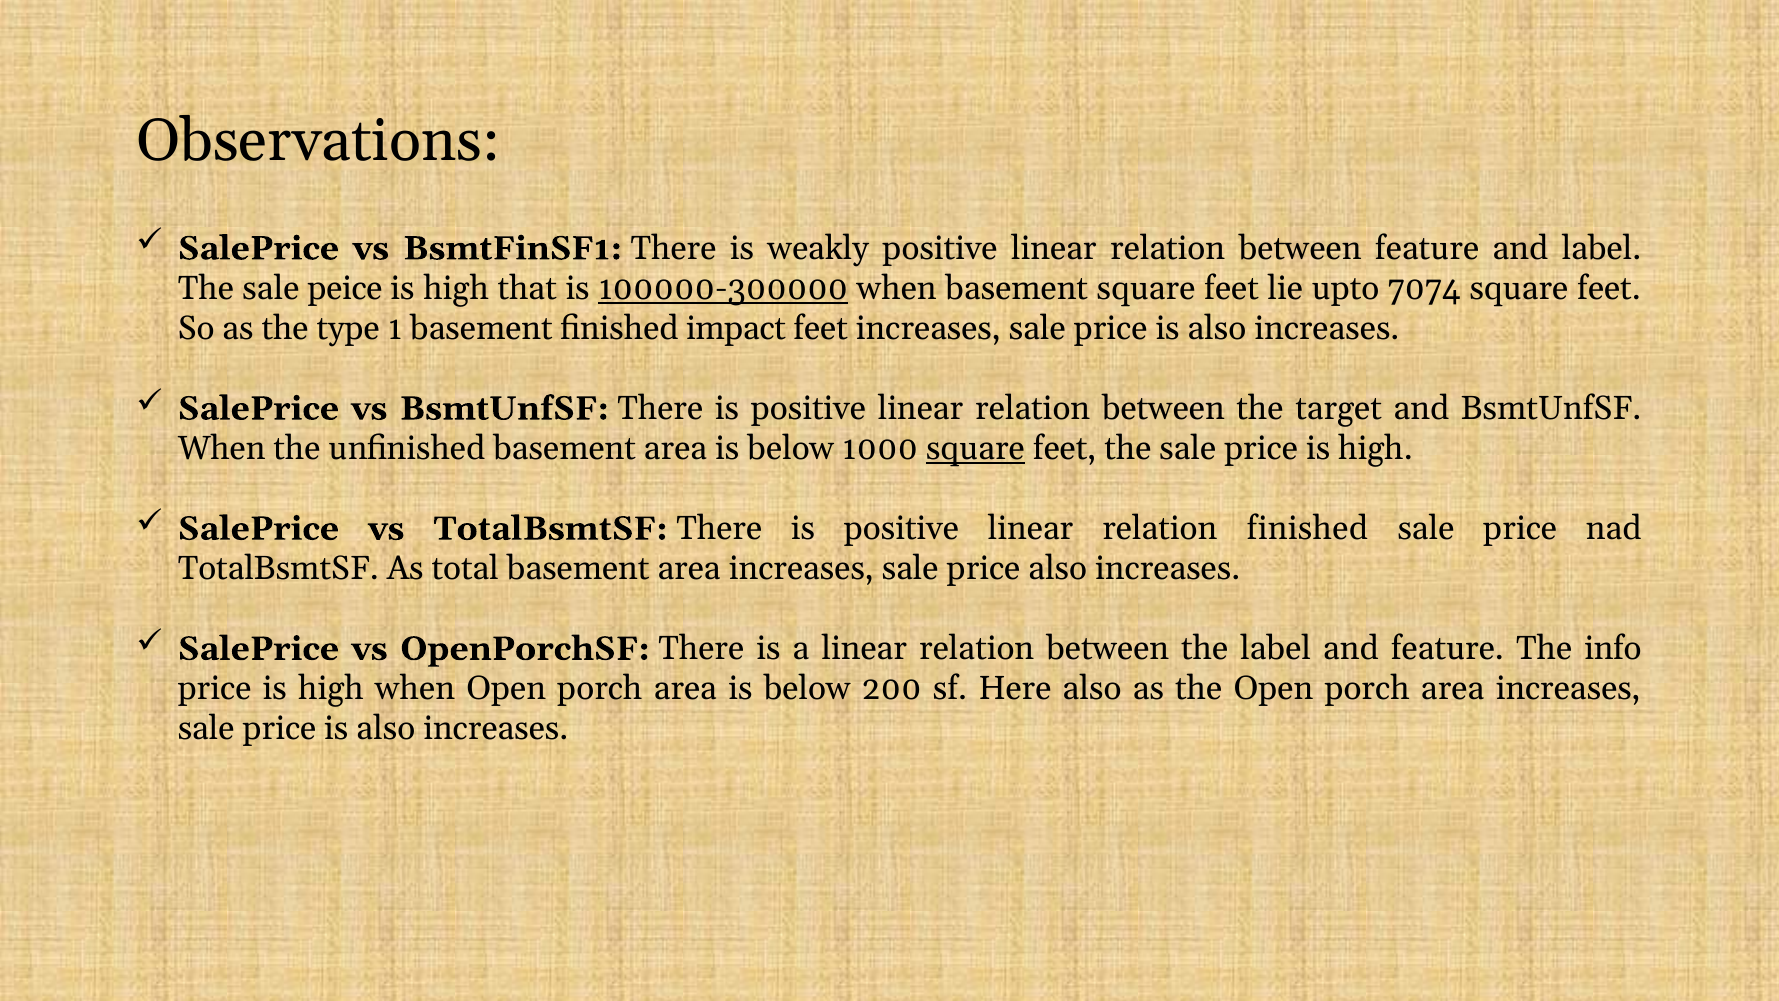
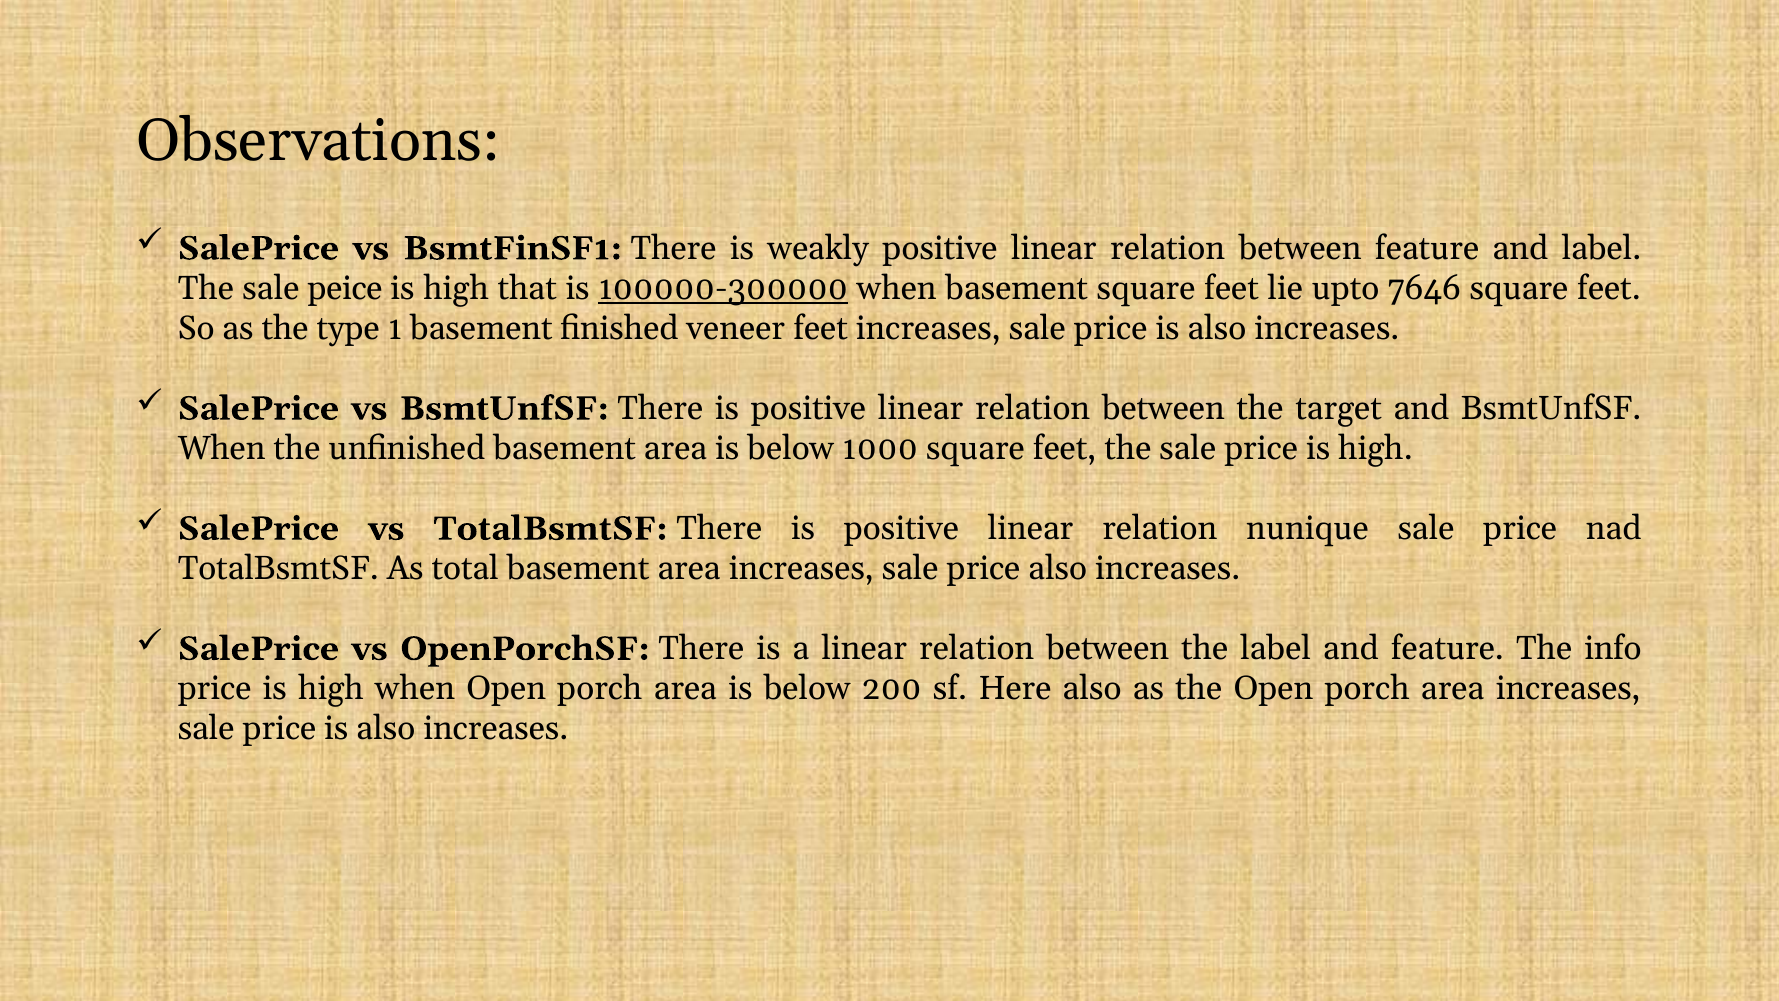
7074: 7074 -> 7646 (1424, 288)
impact: impact -> veneer (736, 328)
square underline: present -> none (975, 448)
relation finished: finished -> nunique (1307, 528)
